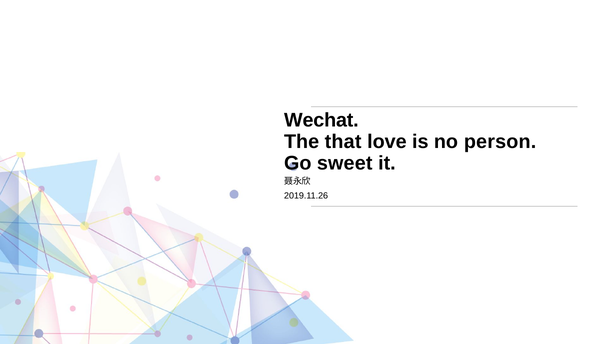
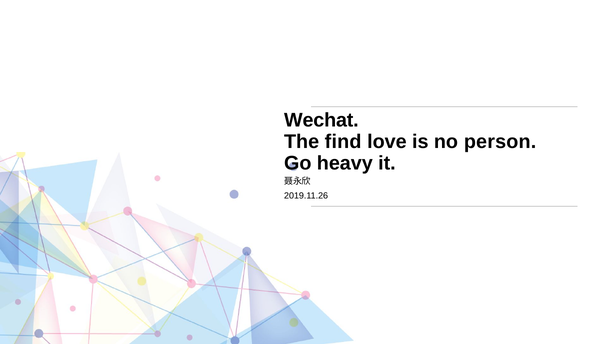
that: that -> find (343, 142)
sweet: sweet -> heavy (345, 163)
